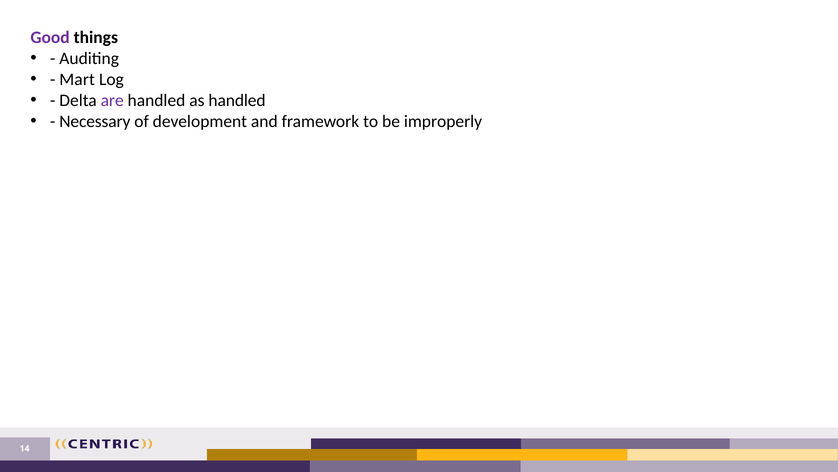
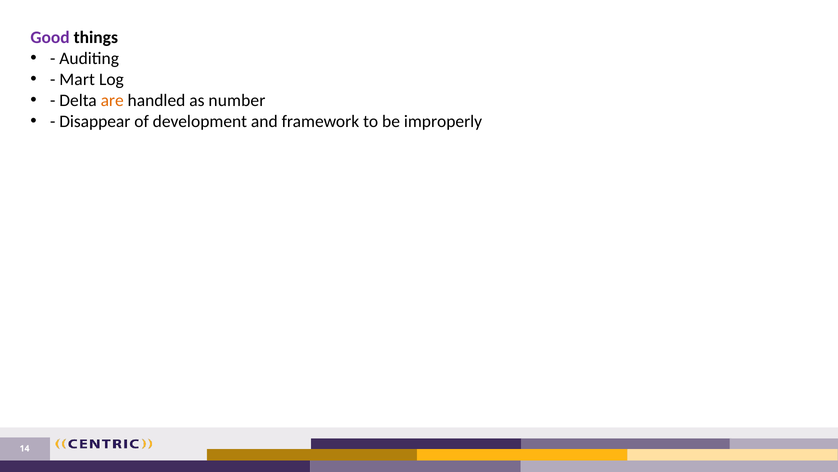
are colour: purple -> orange (112, 100)
as handled: handled -> number (237, 100)
Necessary: Necessary -> Disappear (95, 121)
